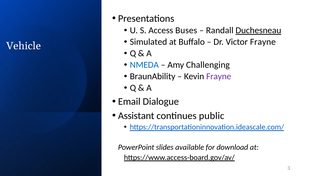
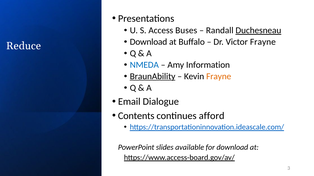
Simulated: Simulated -> Download (148, 42)
Vehicle: Vehicle -> Reduce (24, 46)
Challenging: Challenging -> Information (208, 65)
BraunAbility underline: none -> present (153, 77)
Frayne colour: purple -> orange (219, 77)
Assistant: Assistant -> Contents (136, 116)
public: public -> afford (212, 116)
